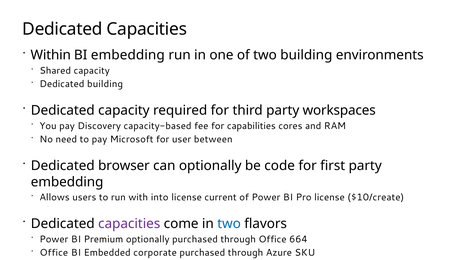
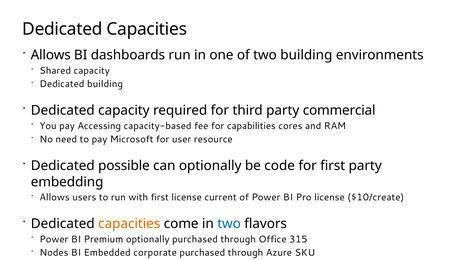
Within: Within -> Allows (51, 55)
BI embedding: embedding -> dashboards (128, 55)
workspaces: workspaces -> commercial (339, 110)
Discovery: Discovery -> Accessing (99, 126)
between: between -> resource (213, 139)
browser: browser -> possible (124, 166)
with into: into -> first (160, 197)
capacities colour: purple -> orange (129, 224)
664: 664 -> 315 (298, 239)
Office: Office -> Nodes (54, 253)
